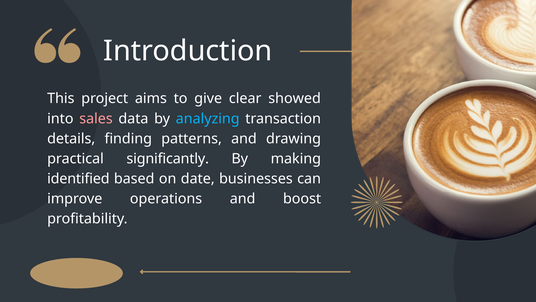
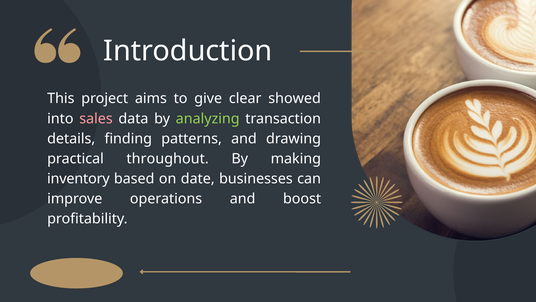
analyzing colour: light blue -> light green (208, 118)
significantly: significantly -> throughout (168, 158)
identified: identified -> inventory (78, 178)
